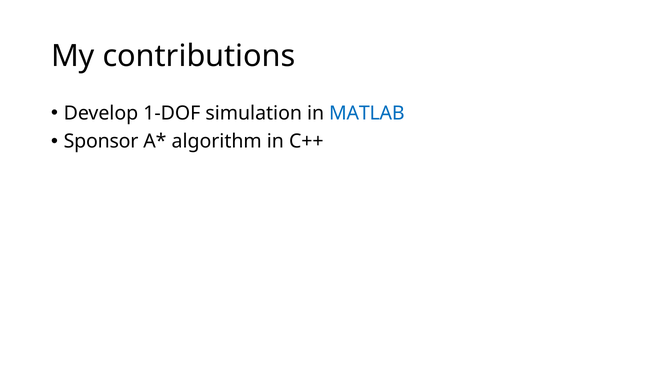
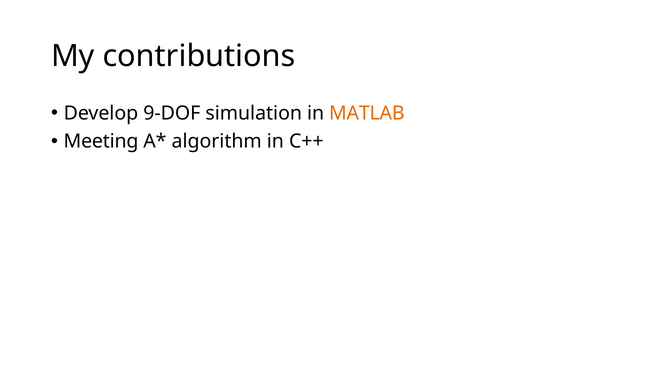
1-DOF: 1-DOF -> 9-DOF (172, 113)
MATLAB colour: blue -> orange (367, 113)
Sponsor: Sponsor -> Meeting (101, 141)
